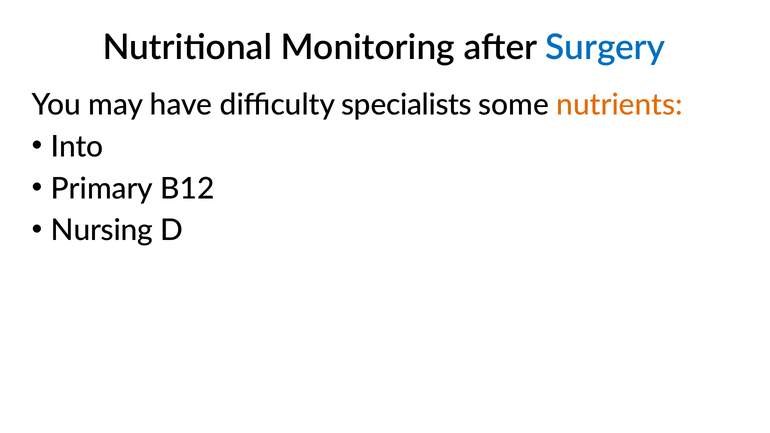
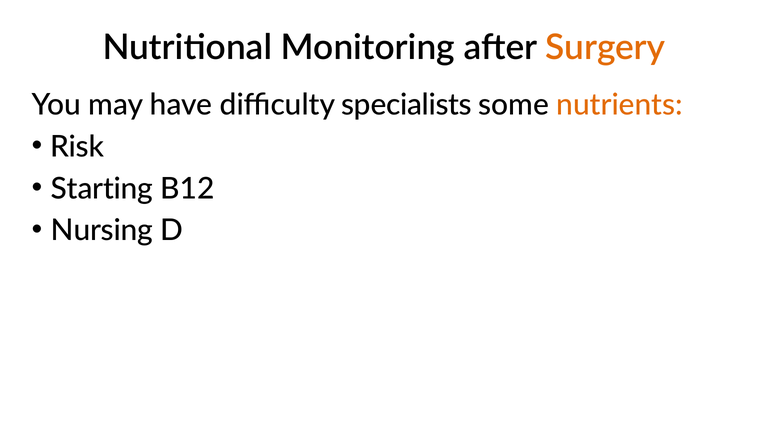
Surgery colour: blue -> orange (605, 48)
Into: Into -> Risk (77, 147)
Primary: Primary -> Starting (102, 189)
